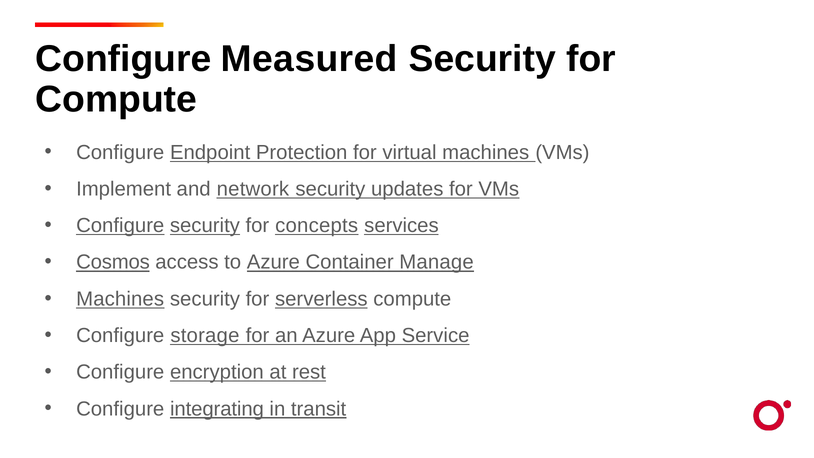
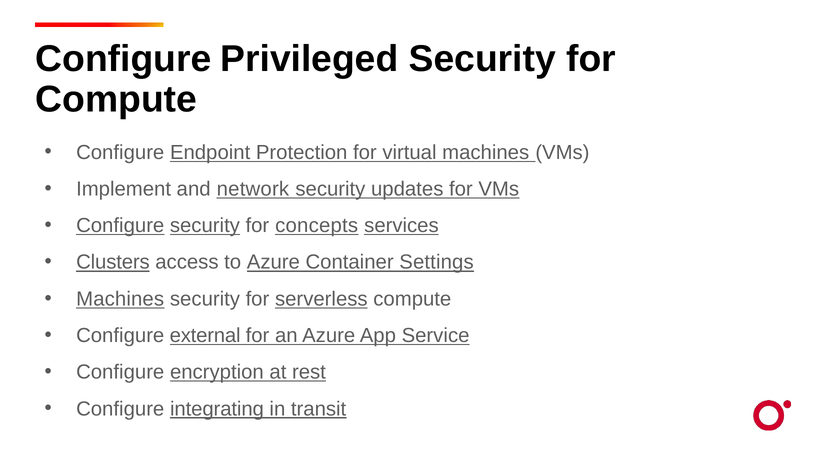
Measured: Measured -> Privileged (309, 59)
Cosmos: Cosmos -> Clusters (113, 262)
Manage: Manage -> Settings (437, 262)
storage: storage -> external (205, 335)
